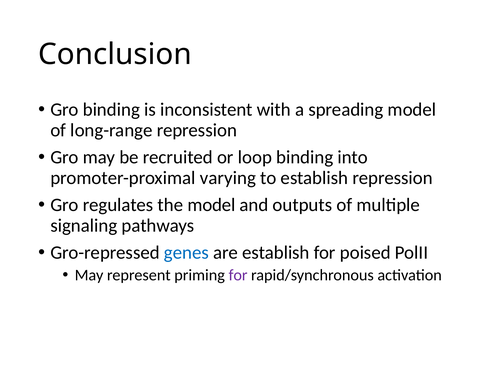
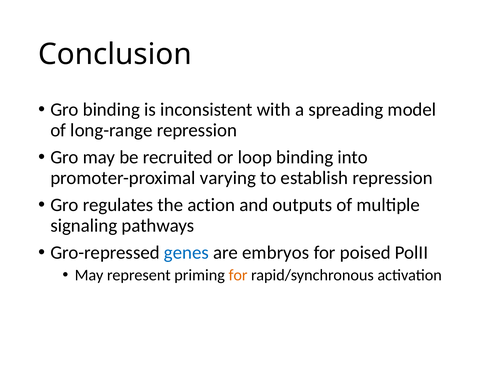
the model: model -> action (211, 205)
are establish: establish -> embryos (276, 252)
for colour: purple -> orange (238, 275)
